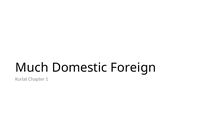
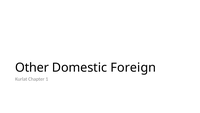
Much: Much -> Other (32, 67)
